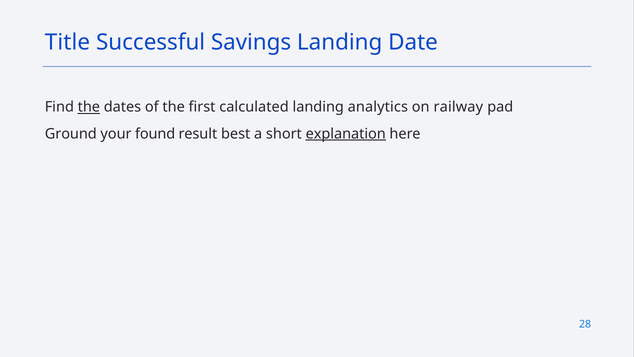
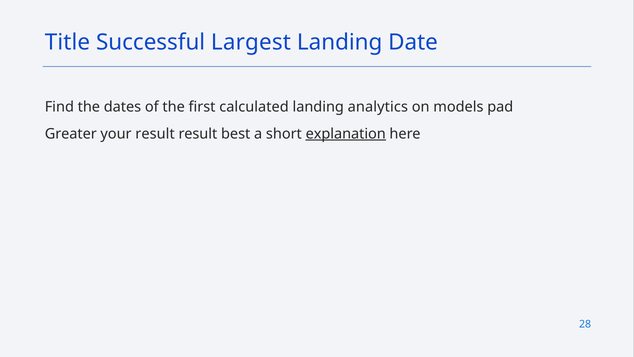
Savings: Savings -> Largest (251, 42)
the underline: present -> none (89, 107)
railway: railway -> models (458, 107)
Ground: Ground -> Greater (71, 134)
your found: found -> result (155, 134)
